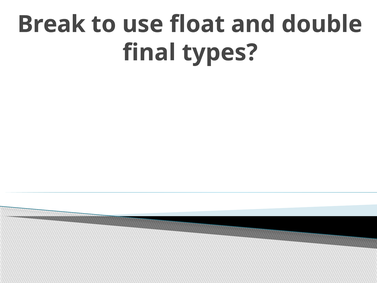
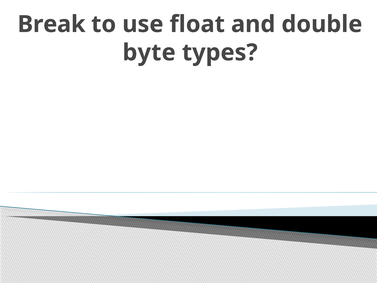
final: final -> byte (149, 53)
